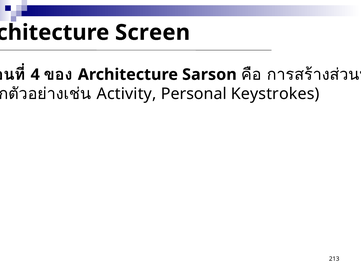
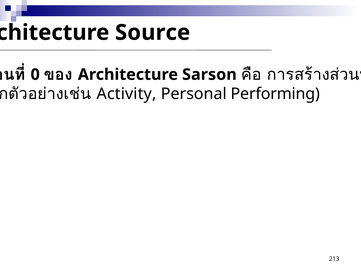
Screen: Screen -> Source (153, 33)
4: 4 -> 0 (35, 74)
Keystrokes: Keystrokes -> Performing (275, 94)
